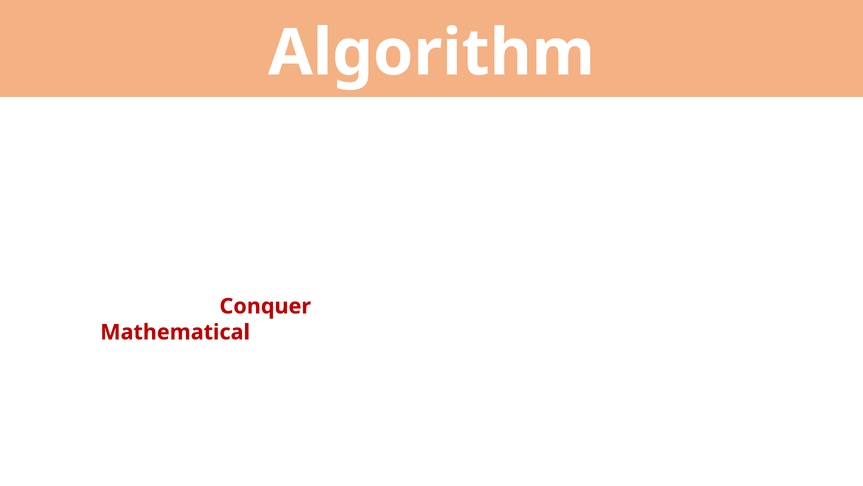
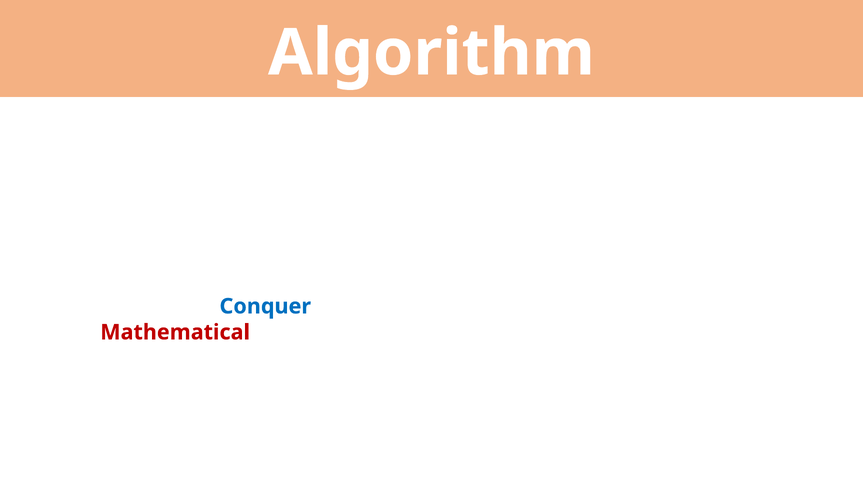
Conquer colour: red -> blue (265, 306)
